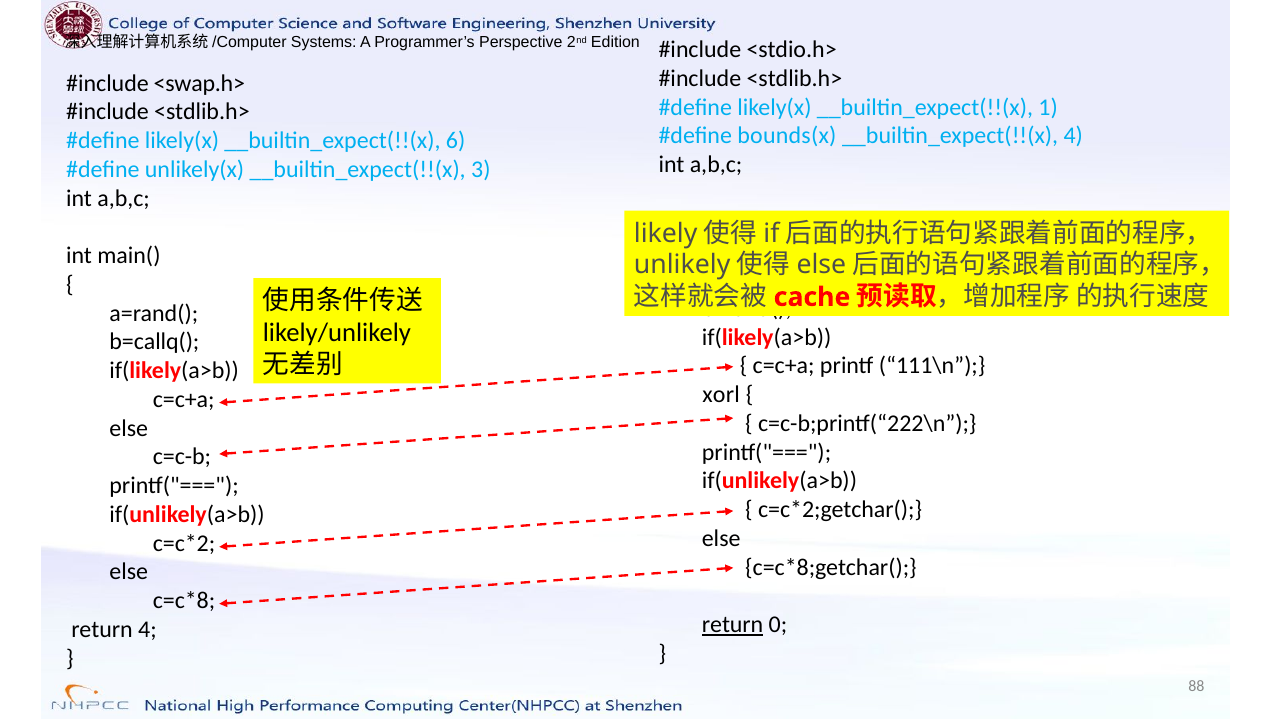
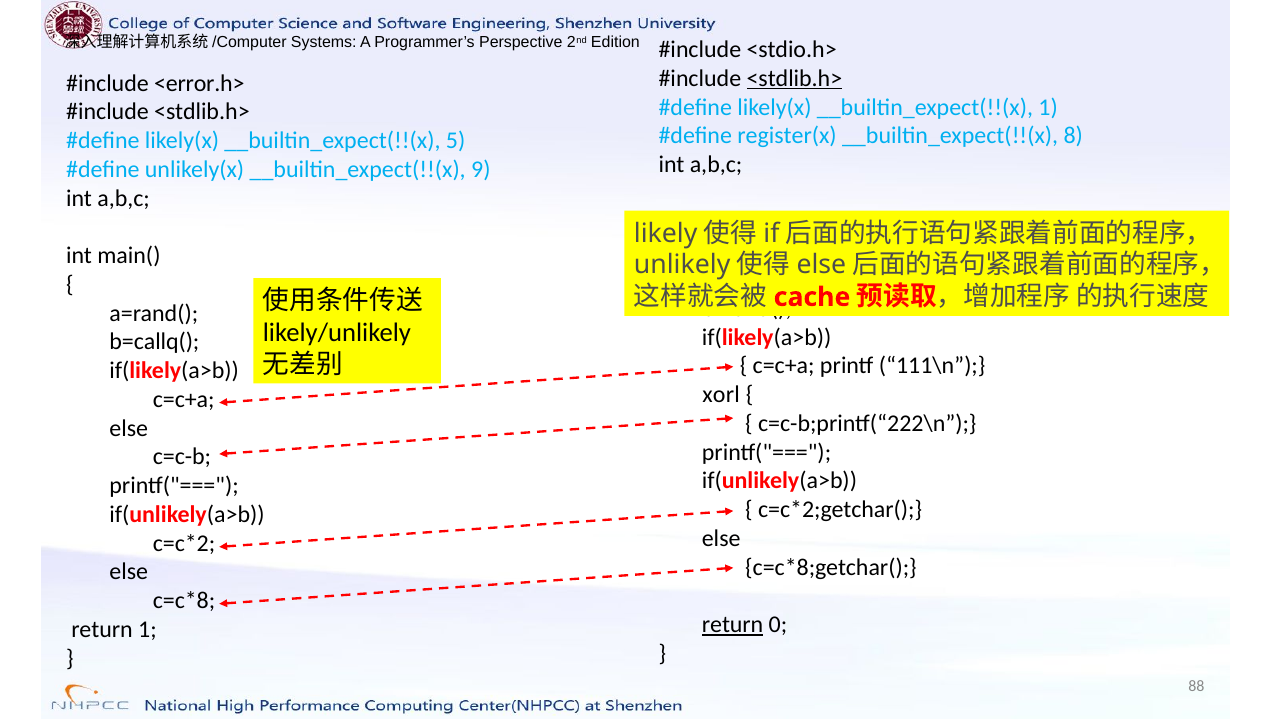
<stdlib.h> underline: none -> present (794, 78)
<swap.h>: <swap.h> -> <error.h> (199, 83)
bounds(x: bounds(x -> register(x (787, 136)
__builtin_expect(!!(x 4: 4 -> 8 (1073, 136)
6: 6 -> 5 (456, 141)
3: 3 -> 9 (481, 169)
return 4: 4 -> 1 (147, 629)
